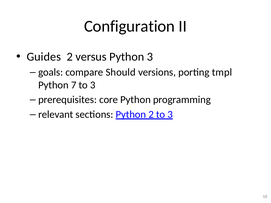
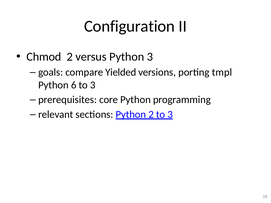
Guides: Guides -> Chmod (44, 57)
Should: Should -> Yielded (121, 72)
7: 7 -> 6 (74, 85)
